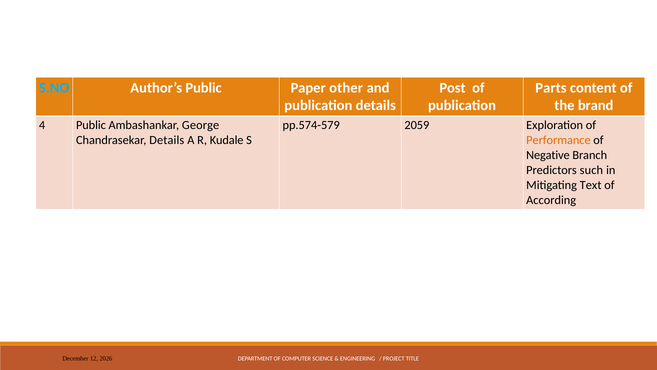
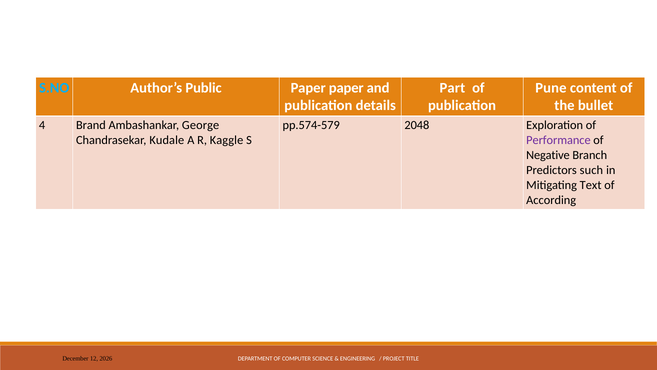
Paper other: other -> paper (346, 88)
Post: Post -> Part (452, 88)
Parts: Parts -> Pune (551, 88)
brand: brand -> bullet (596, 105)
4 Public: Public -> Brand (91, 125)
2059: 2059 -> 2048 (417, 125)
Chandrasekar Details: Details -> Kudale (167, 140)
Kudale: Kudale -> Kaggle (227, 140)
Performance colour: orange -> purple (558, 140)
